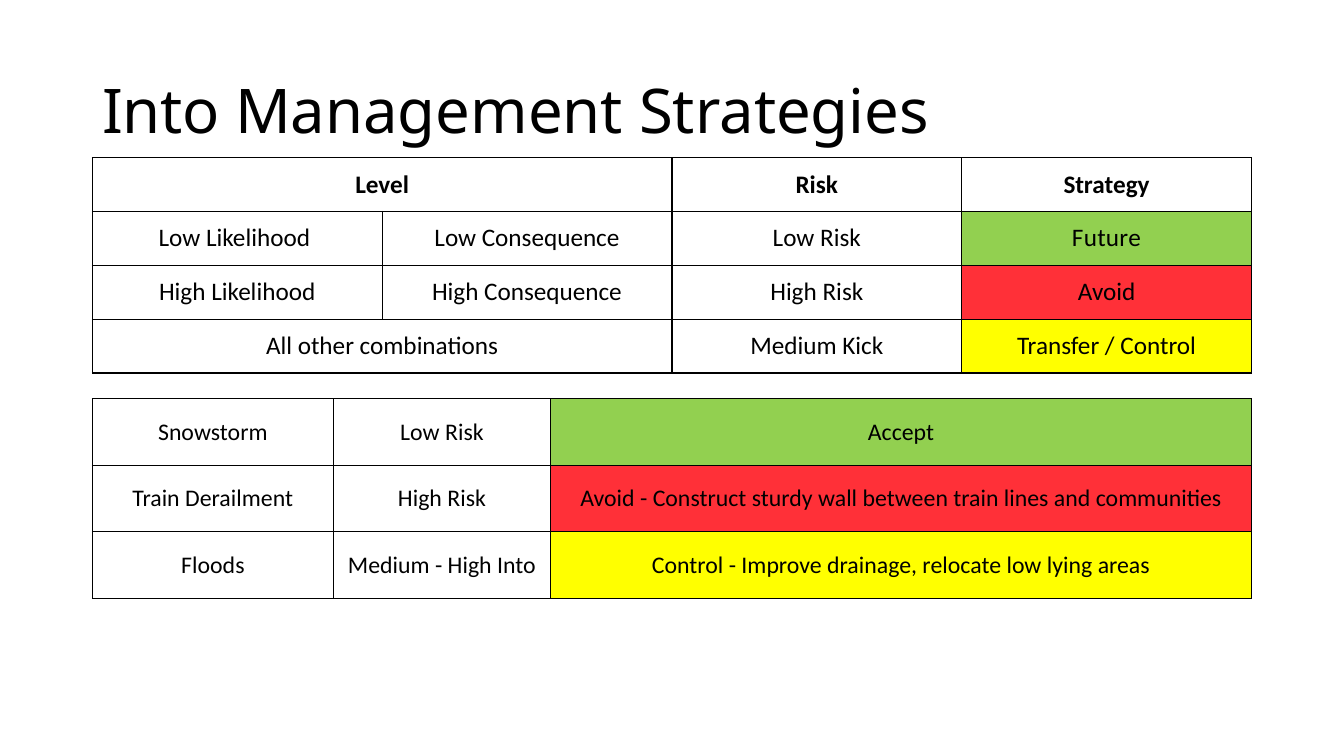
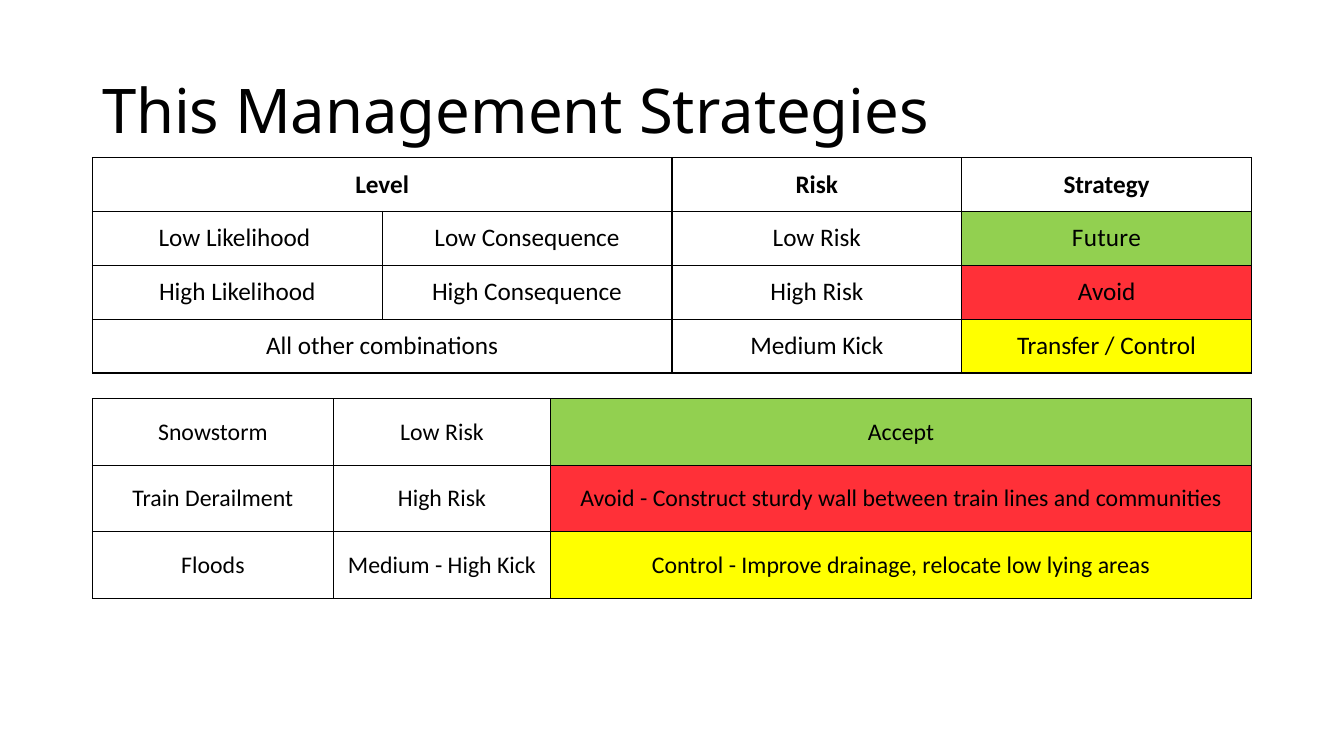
Into: Into -> This (161, 113)
High Into: Into -> Kick (516, 565)
